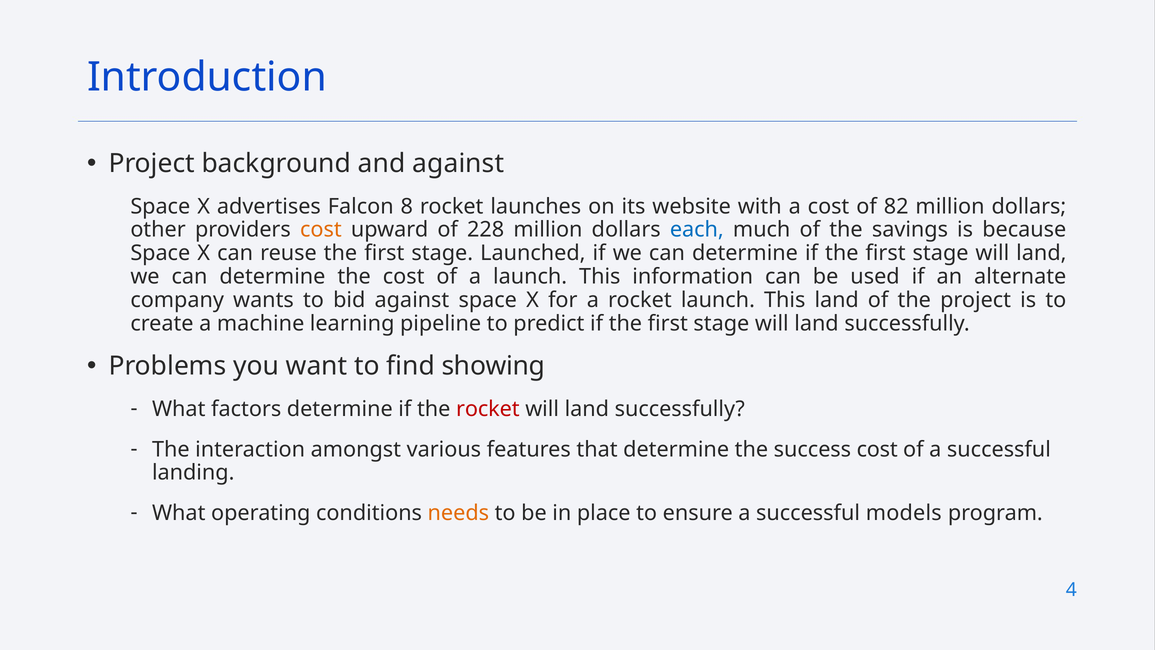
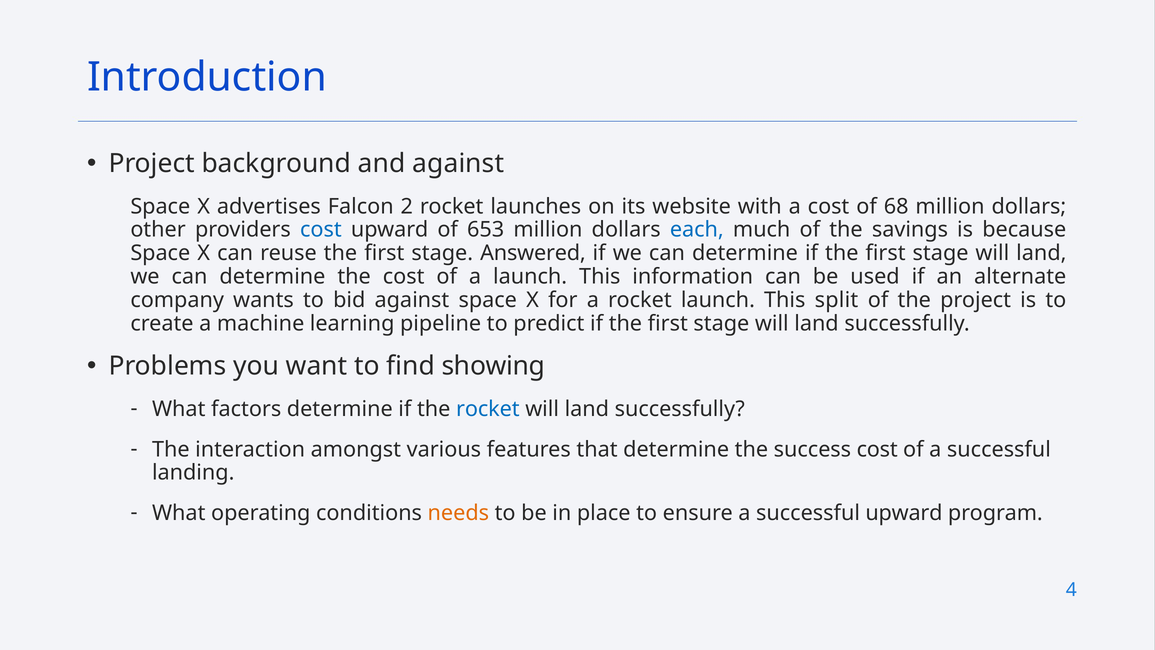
8: 8 -> 2 (407, 206)
82: 82 -> 68 (896, 206)
cost colour: orange -> blue (321, 230)
228: 228 -> 653 (486, 230)
Launched: Launched -> Answered (533, 253)
This land: land -> split (837, 300)
rocket colour: red -> blue (488, 409)
successful models: models -> upward (904, 513)
